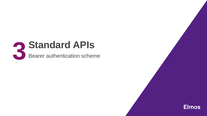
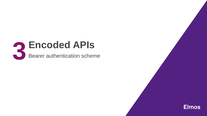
Standard: Standard -> Encoded (49, 45)
